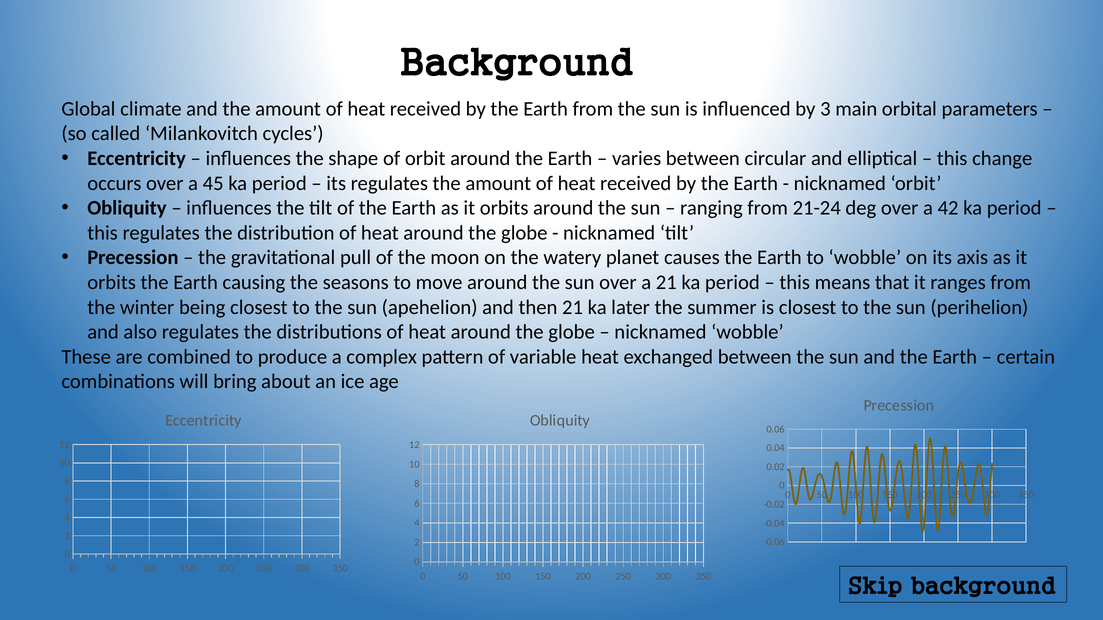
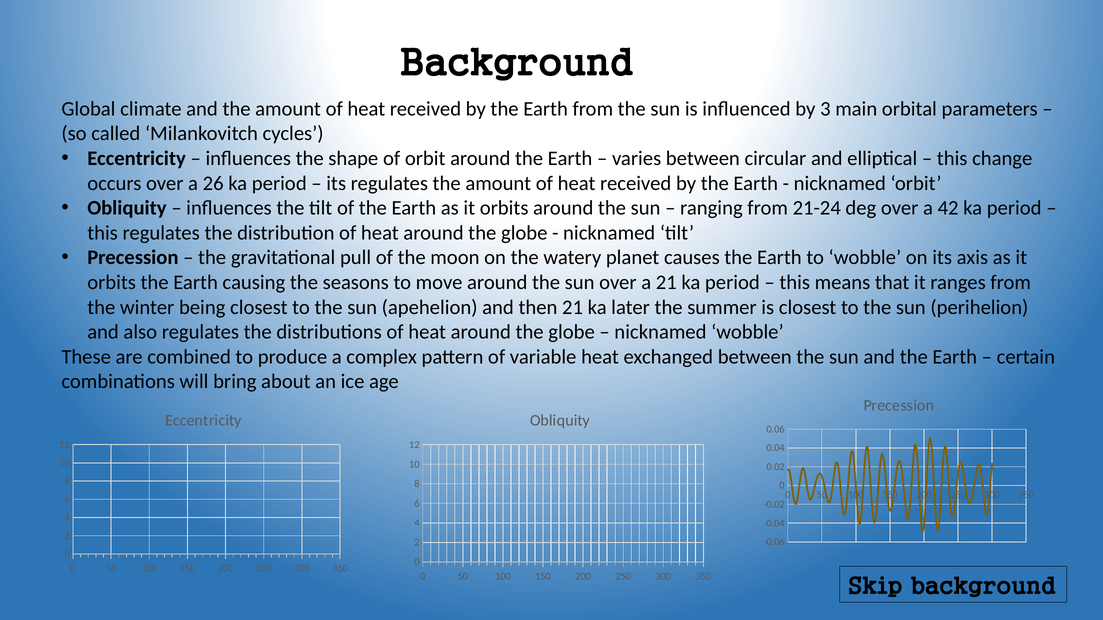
45: 45 -> 26 (213, 183)
